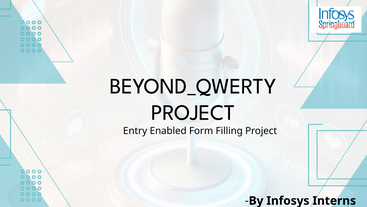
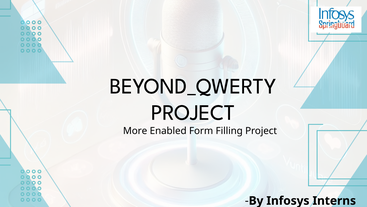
Entry: Entry -> More (135, 131)
